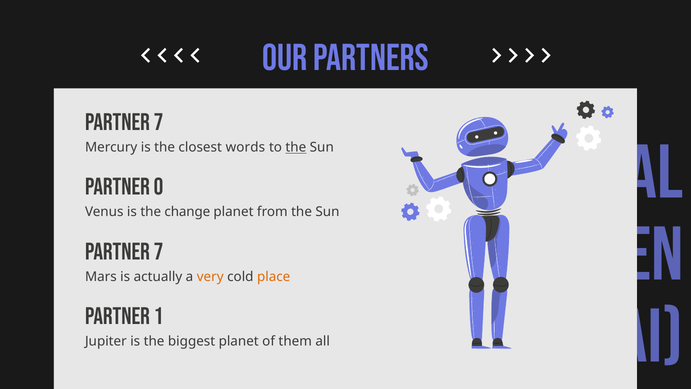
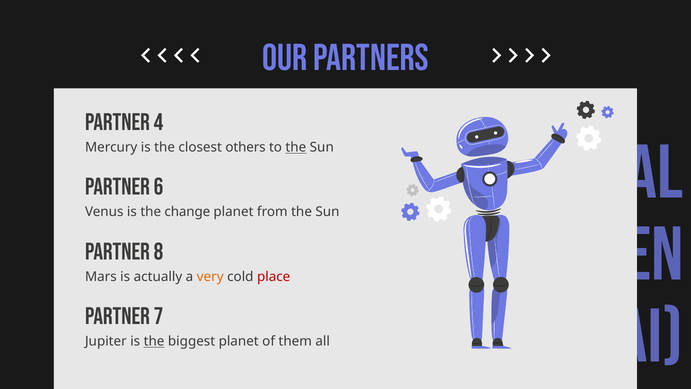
7: 7 -> 4 (158, 122)
words: words -> others (246, 147)
0: 0 -> 6 (158, 187)
7: 7 -> 8 (158, 252)
place colour: orange -> red (274, 277)
1: 1 -> 7 (158, 316)
the underline: none -> present (154, 341)
